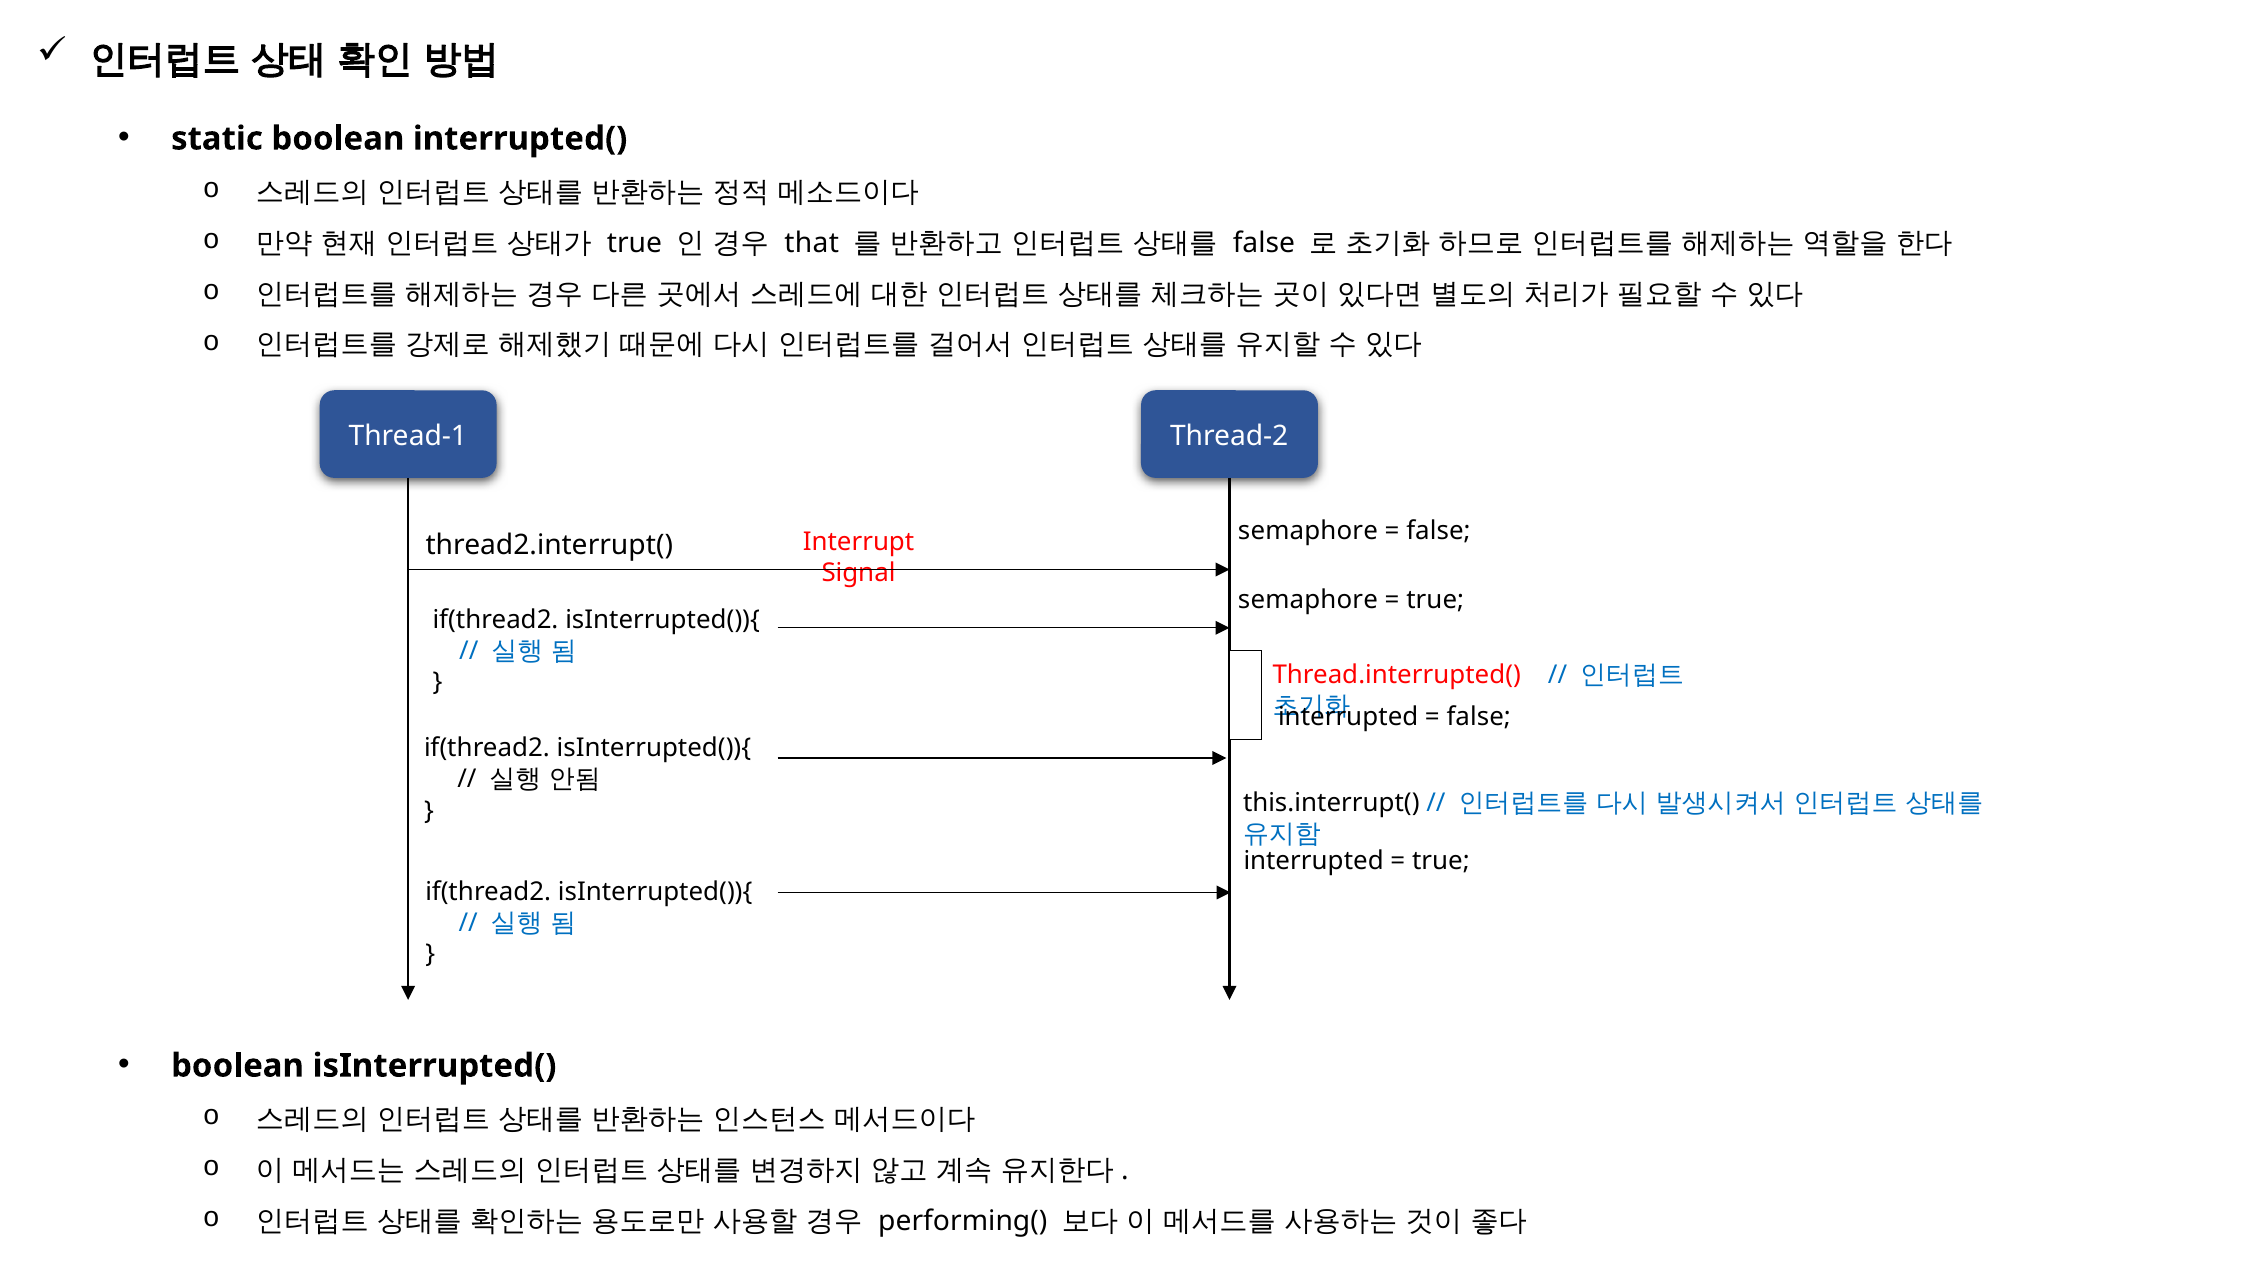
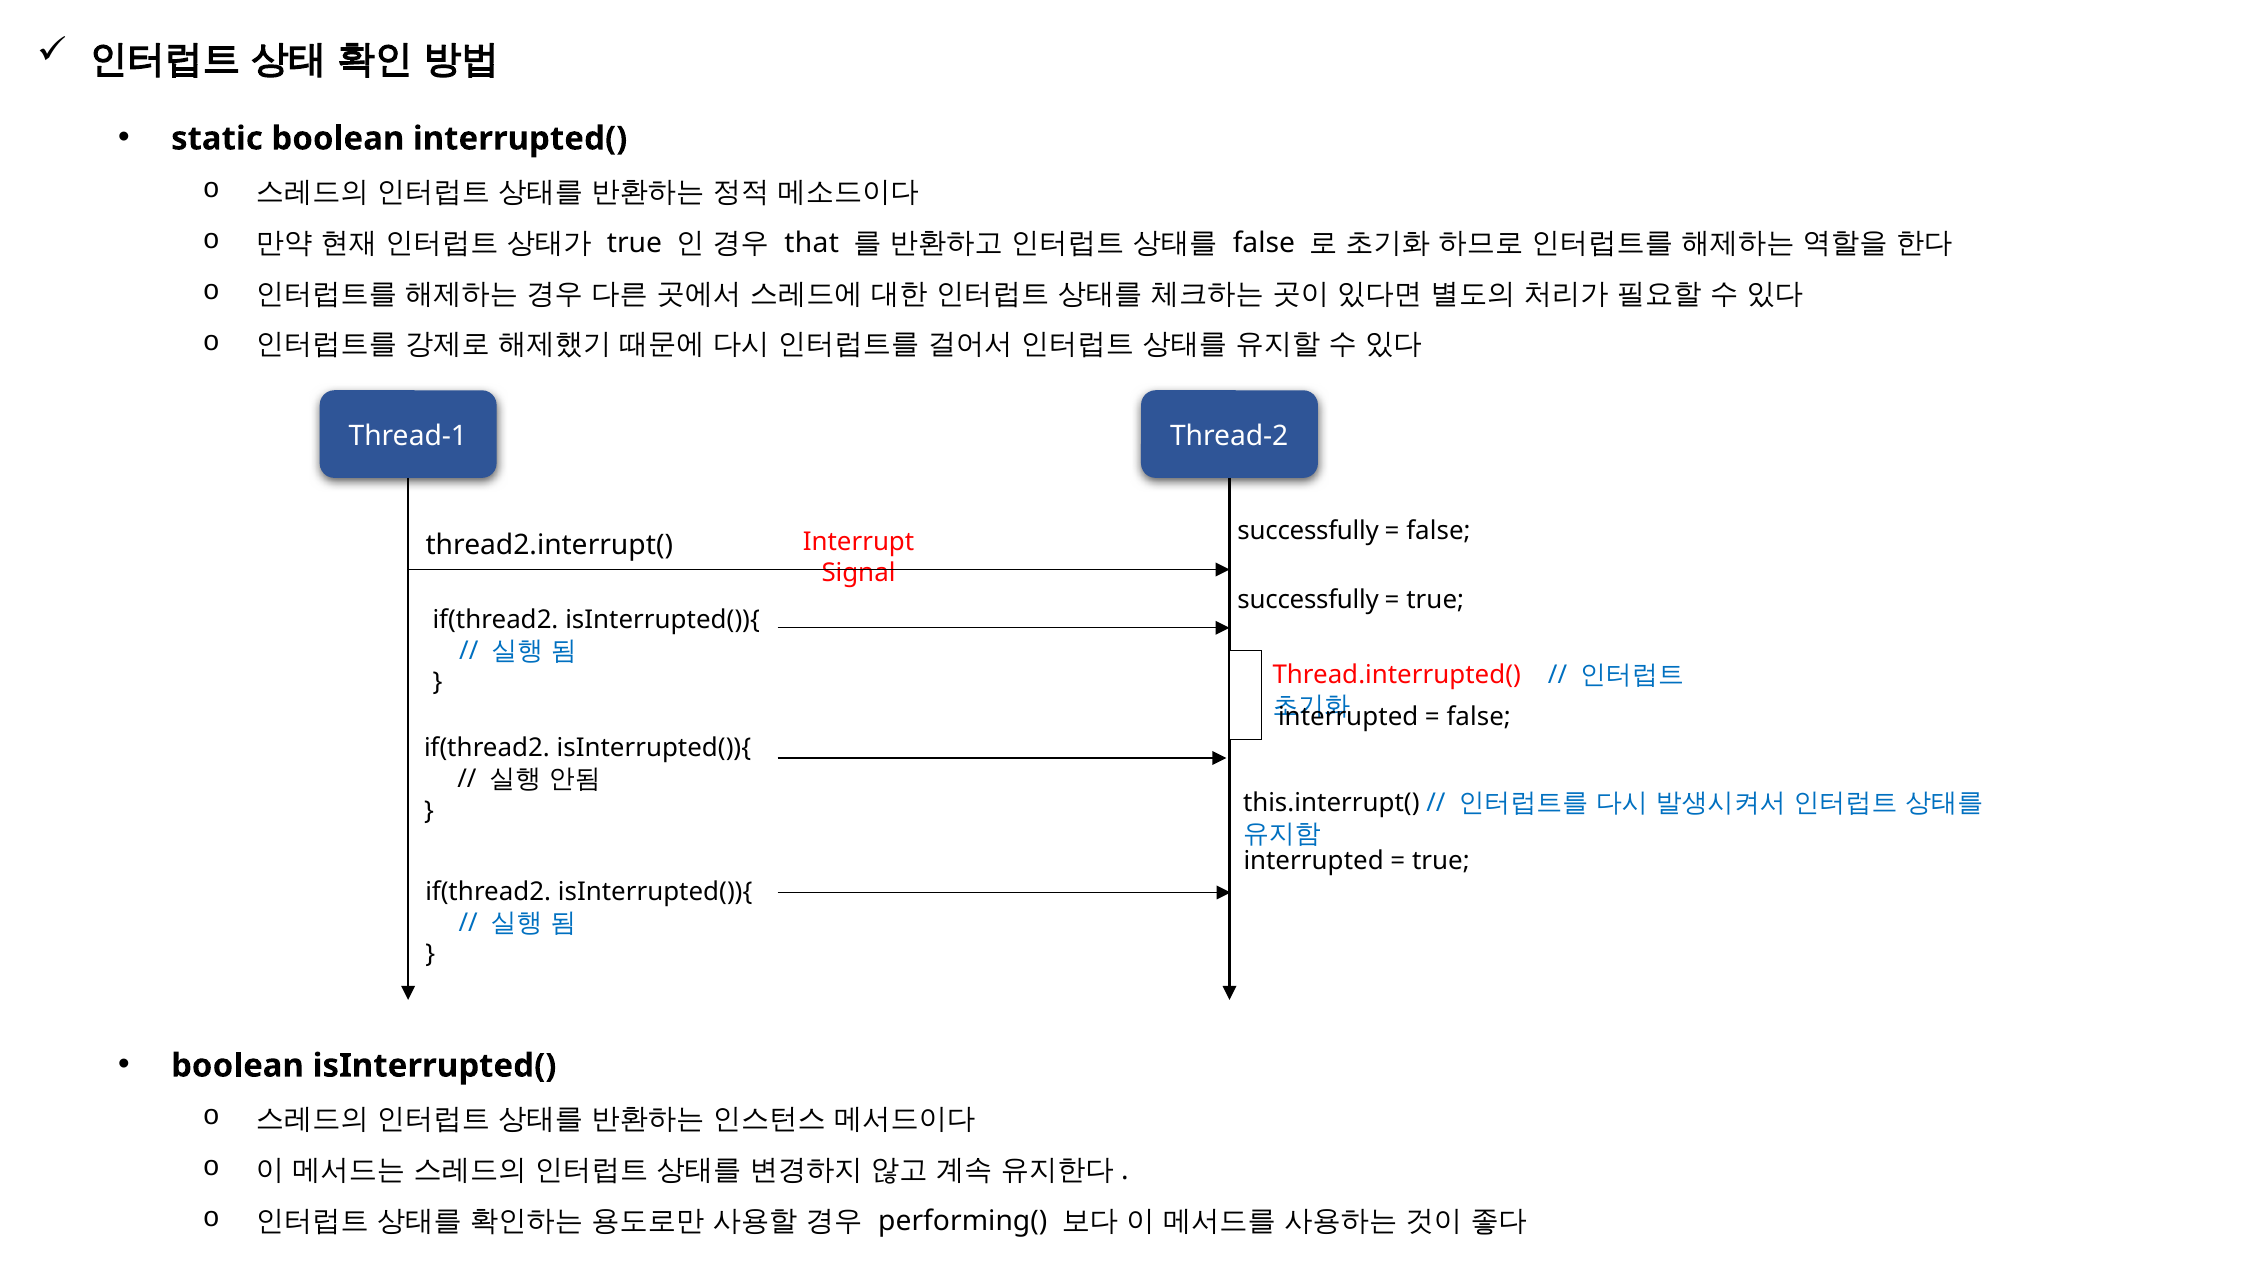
semaphore: semaphore -> successfully (1308, 531)
semaphore: semaphore -> successfully (1308, 599)
